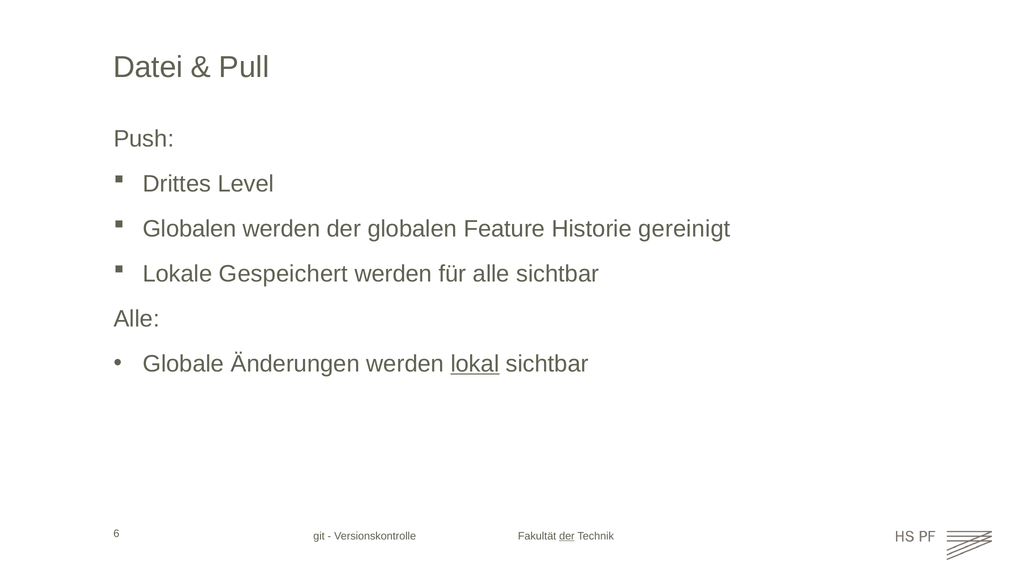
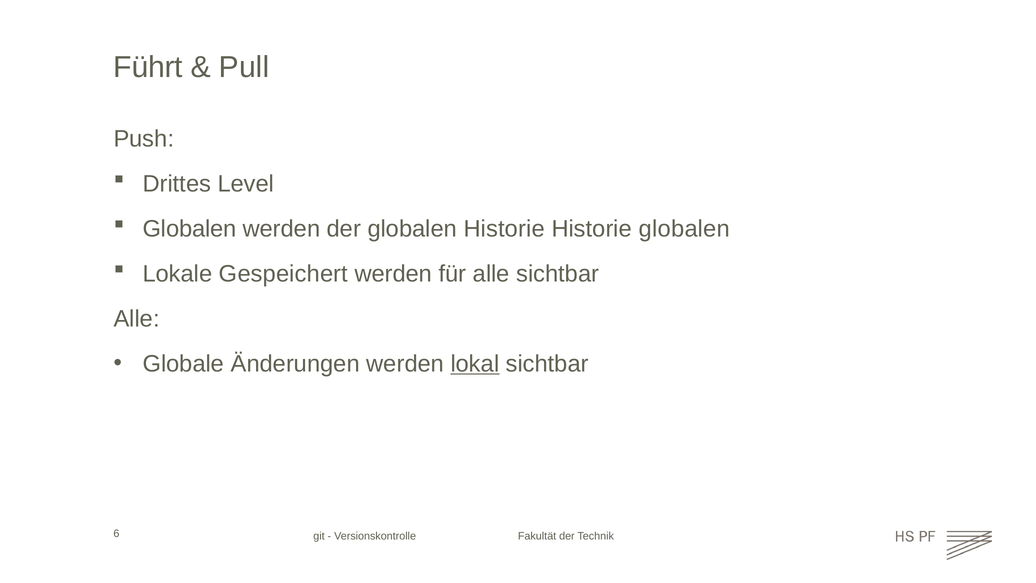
Datei: Datei -> Führt (148, 67)
globalen Feature: Feature -> Historie (504, 229)
Historie gereinigt: gereinigt -> globalen (684, 229)
der underline: present -> none (567, 536)
